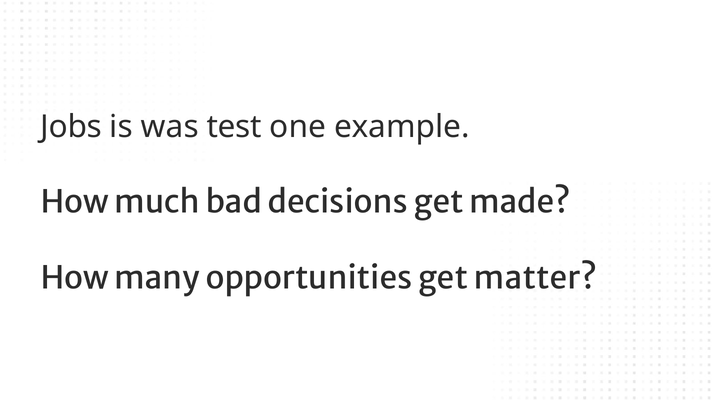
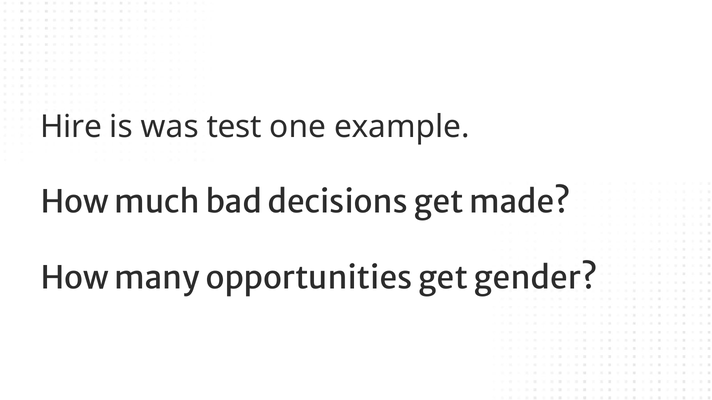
Jobs: Jobs -> Hire (71, 127)
matter: matter -> gender (536, 279)
